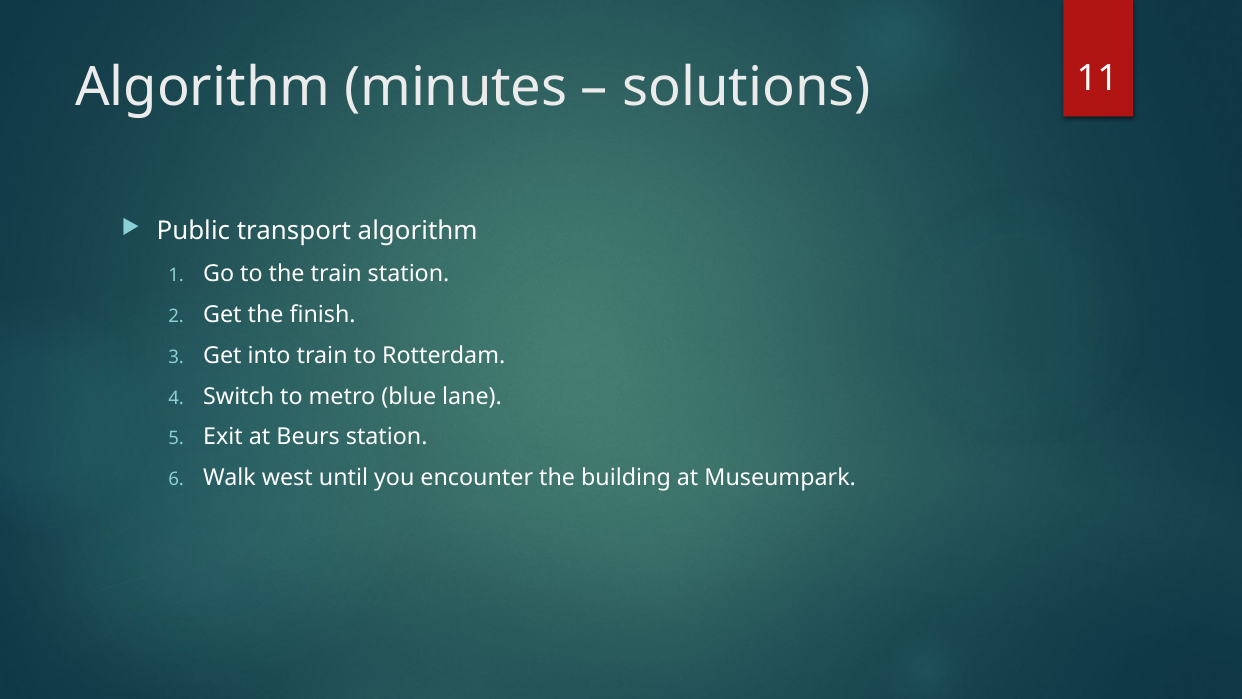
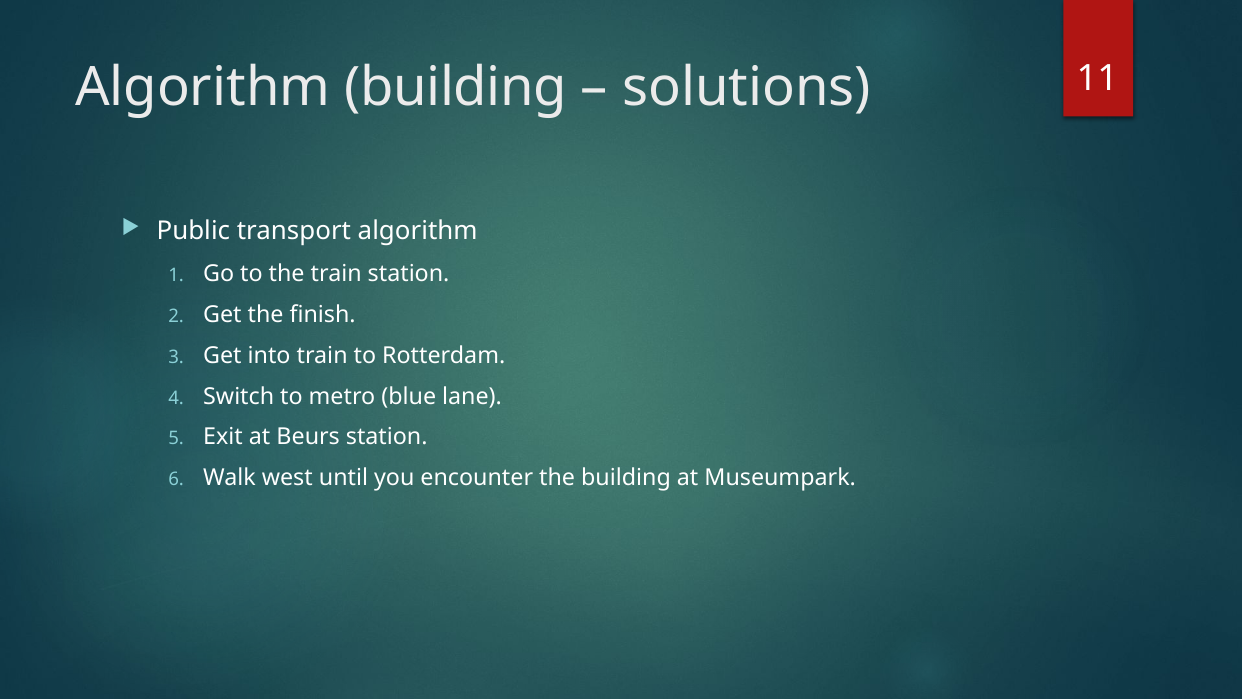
Algorithm minutes: minutes -> building (456, 87)
